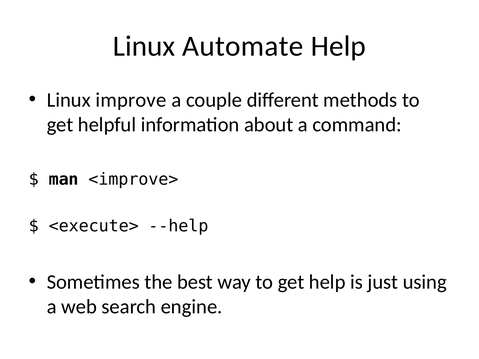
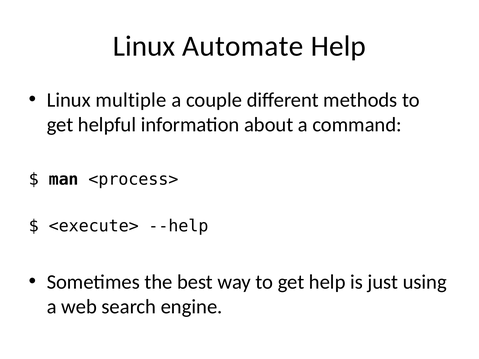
improve: improve -> multiple (131, 100)
<improve>: <improve> -> <process> (134, 179)
